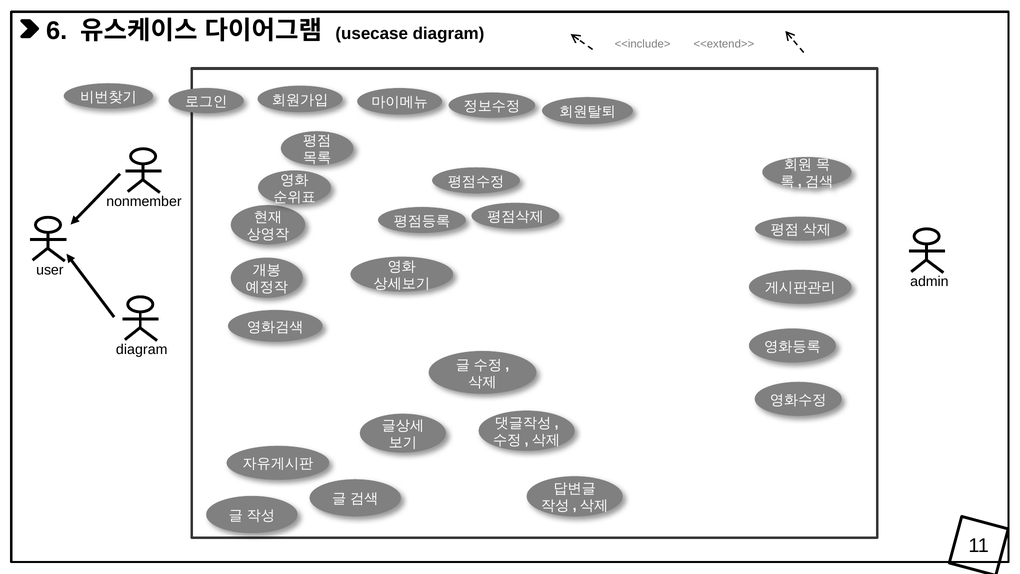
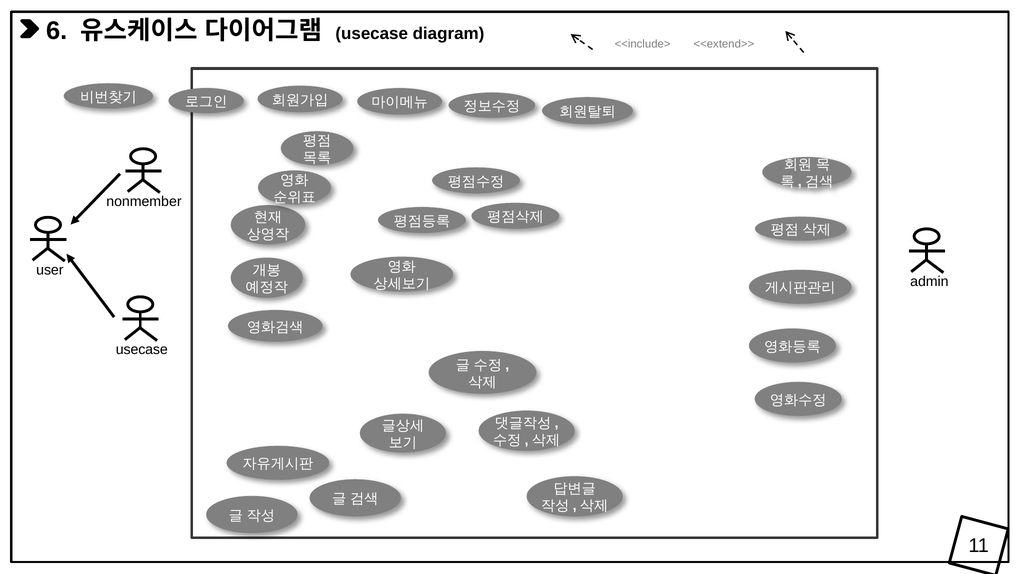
diagram: diagram -> usecase (142, 349)
